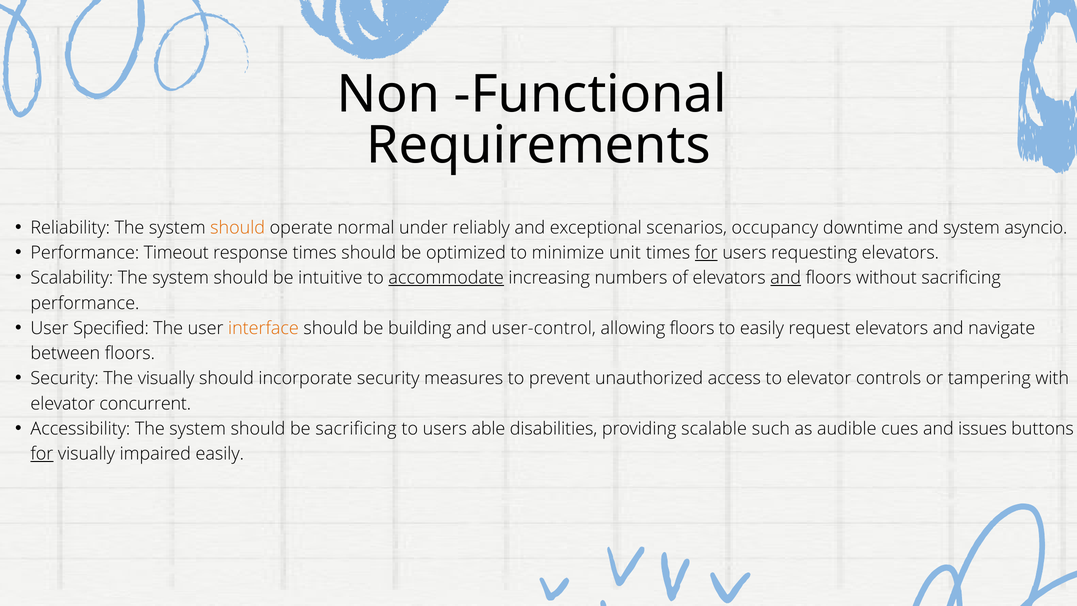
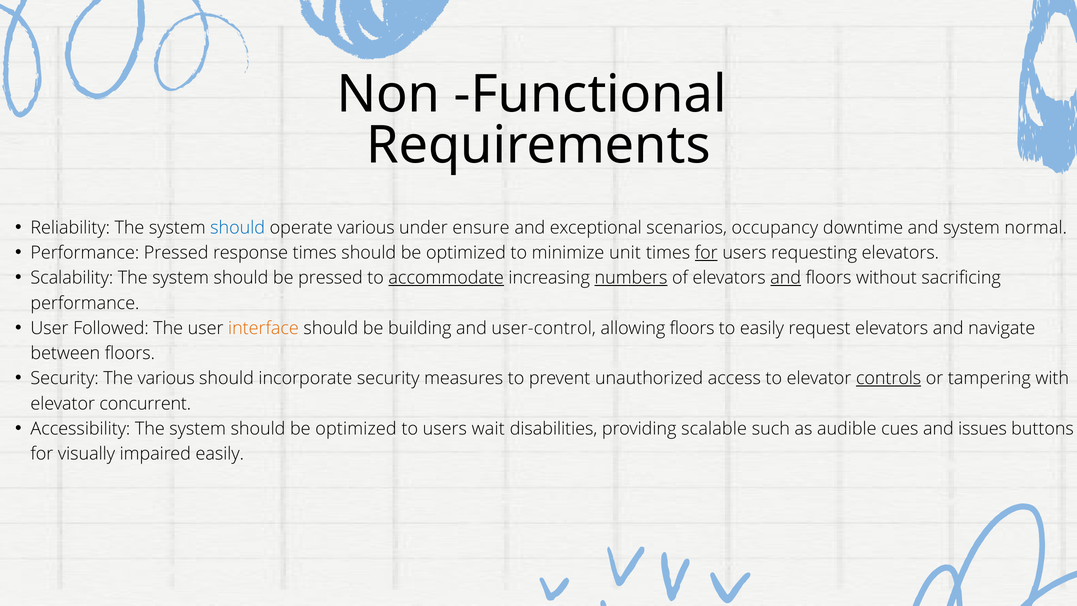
should colour: orange -> blue (238, 228)
operate normal: normal -> various (366, 228)
reliably: reliably -> ensure (481, 228)
asyncio: asyncio -> normal (1036, 228)
Performance Timeout: Timeout -> Pressed (176, 253)
be intuitive: intuitive -> pressed (330, 278)
numbers underline: none -> present (631, 278)
Specified: Specified -> Followed (111, 328)
The visually: visually -> various (166, 378)
controls underline: none -> present (889, 378)
system should be sacrificing: sacrificing -> optimized (356, 429)
able: able -> wait (488, 429)
for underline: present -> none (42, 454)
